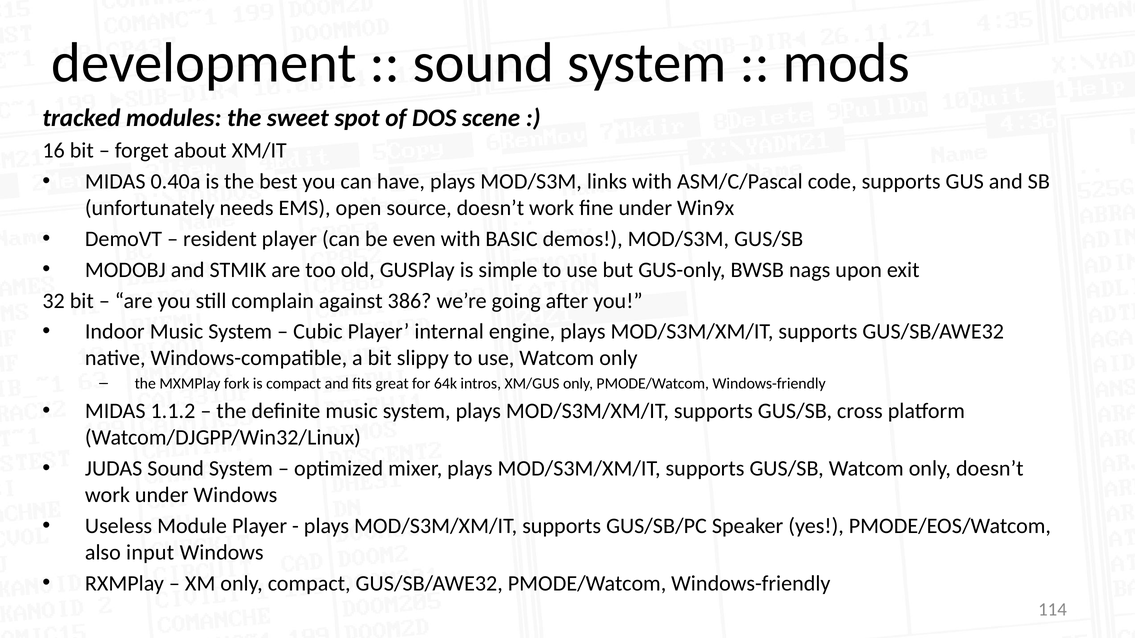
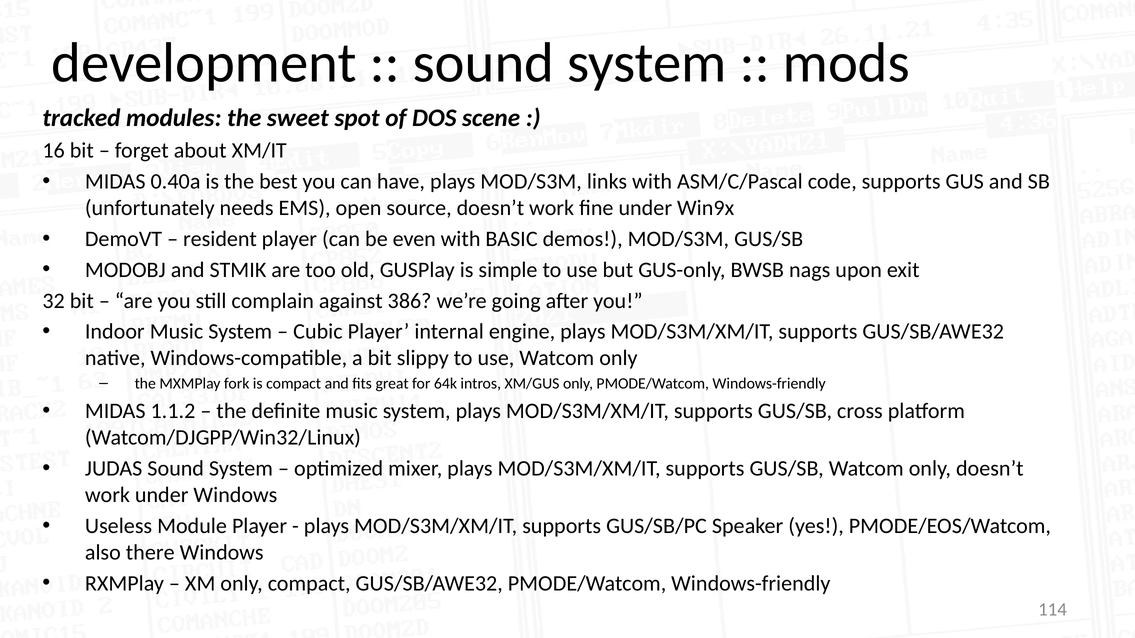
input: input -> there (150, 553)
